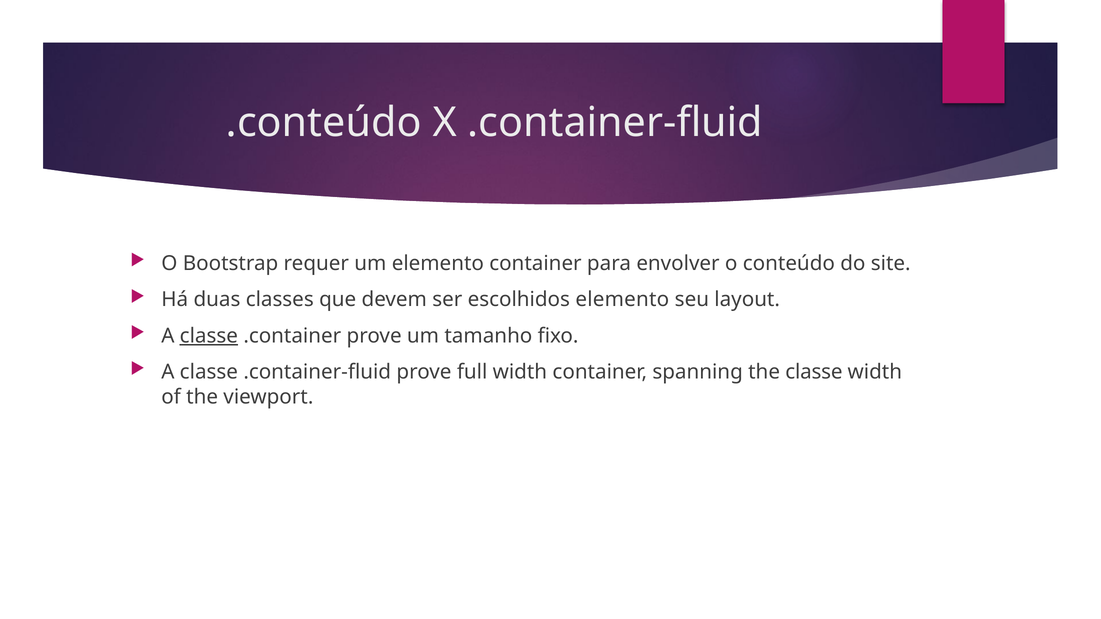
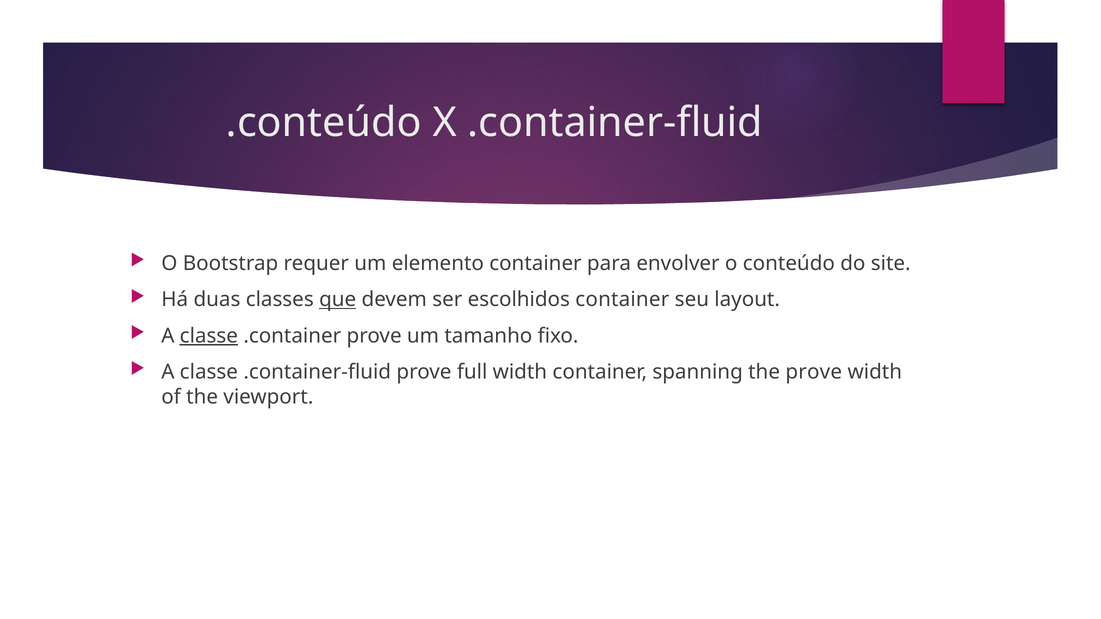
que underline: none -> present (338, 300)
escolhidos elemento: elemento -> container (622, 300)
the classe: classe -> prove (814, 372)
